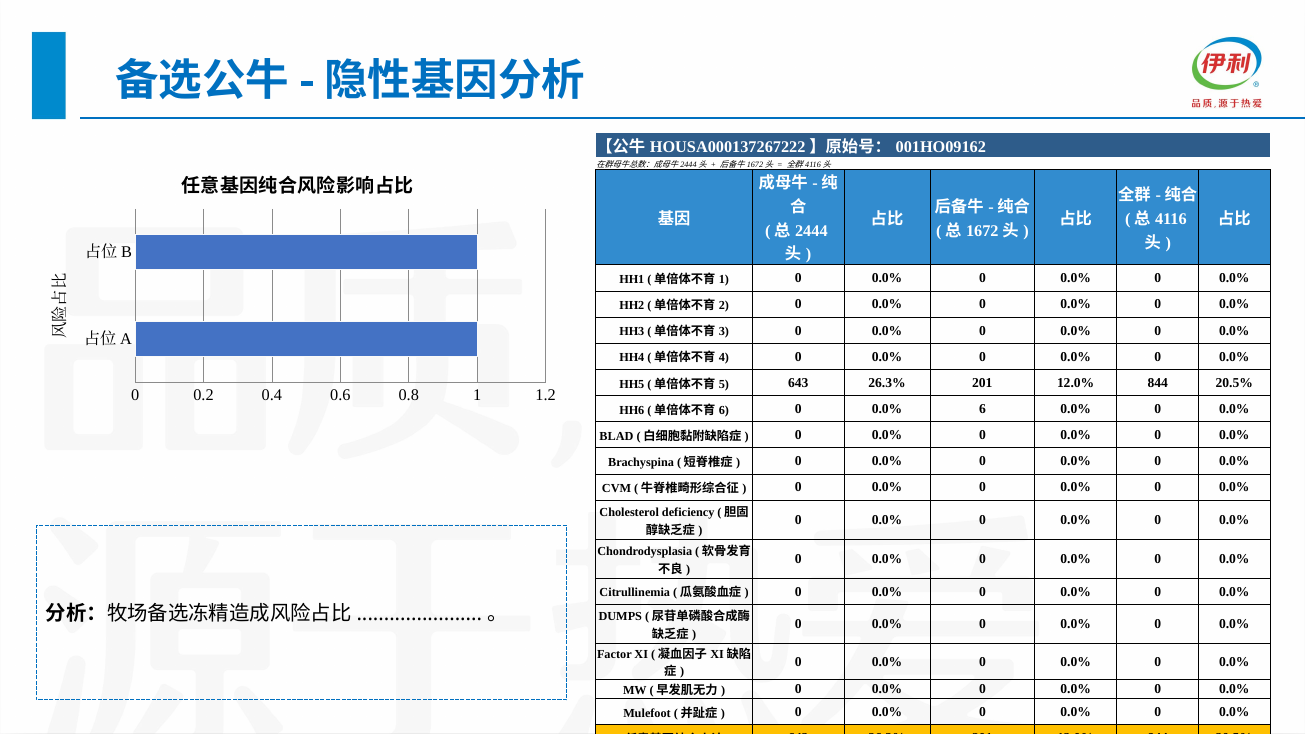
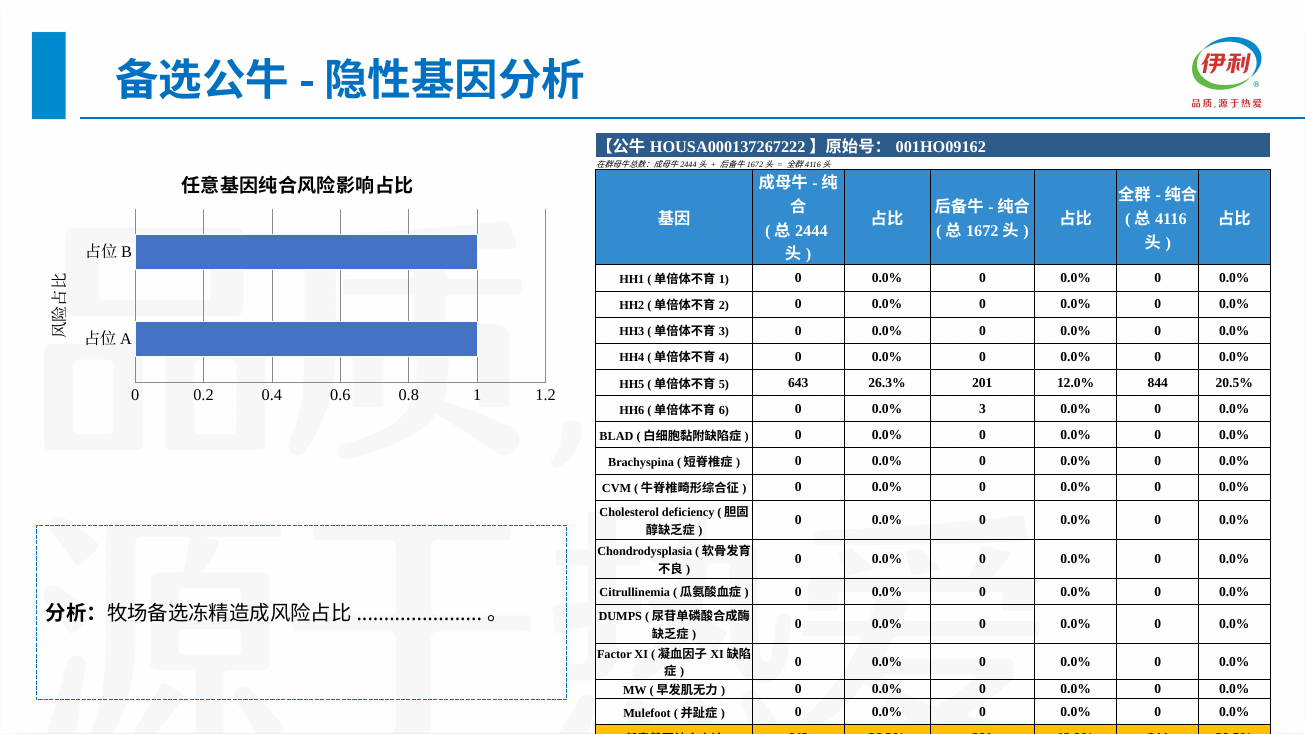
0.0% 6: 6 -> 3 (982, 409)
